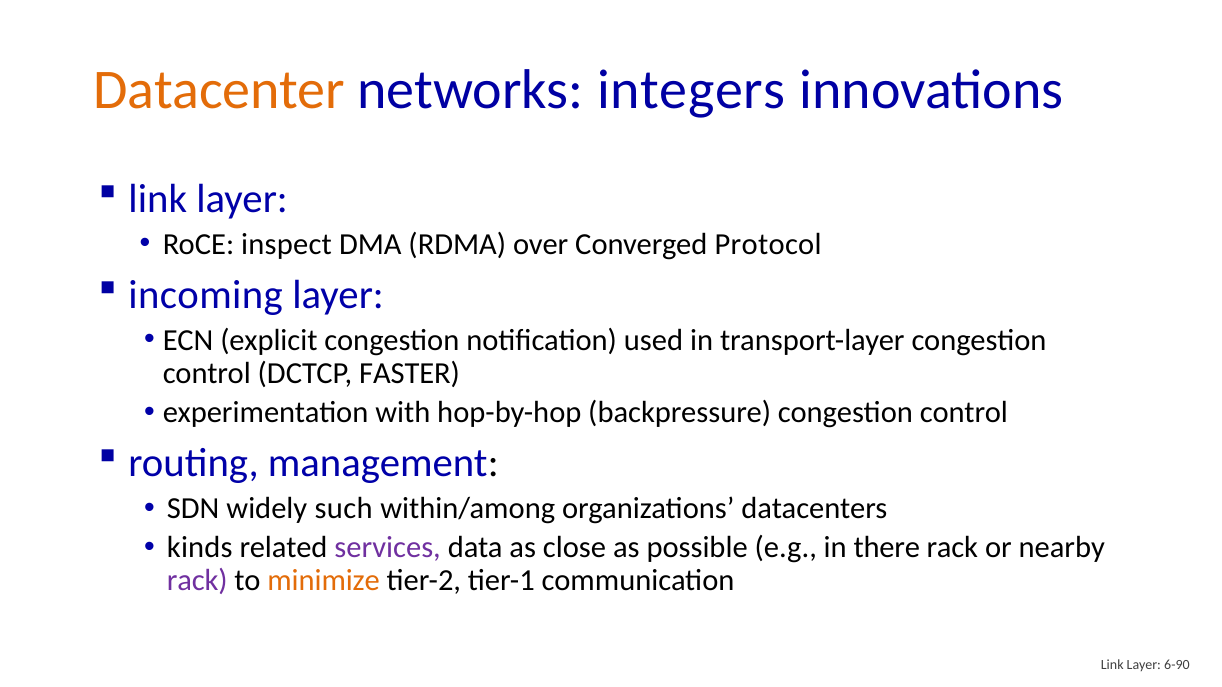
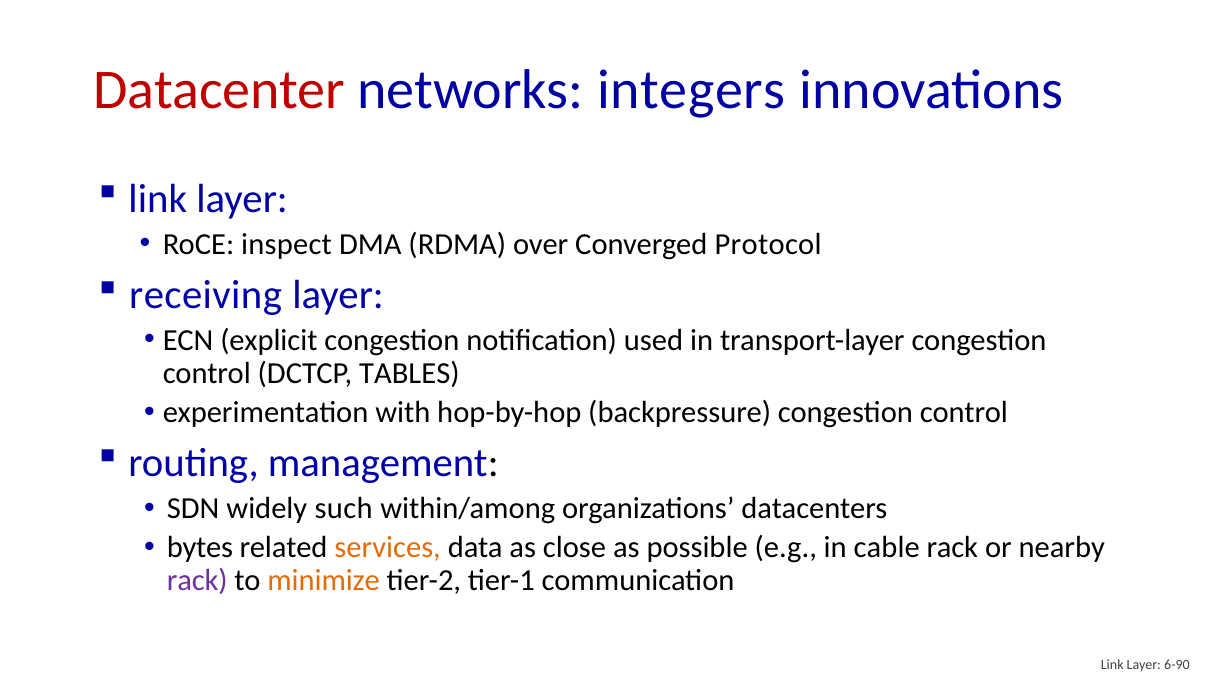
Datacenter colour: orange -> red (219, 90)
incoming: incoming -> receiving (206, 295)
FASTER: FASTER -> TABLES (409, 373)
kinds: kinds -> bytes (200, 548)
services colour: purple -> orange (388, 548)
there: there -> cable (887, 548)
